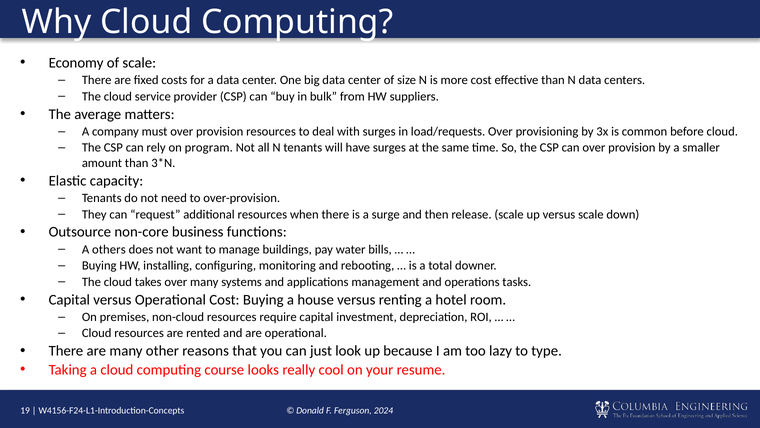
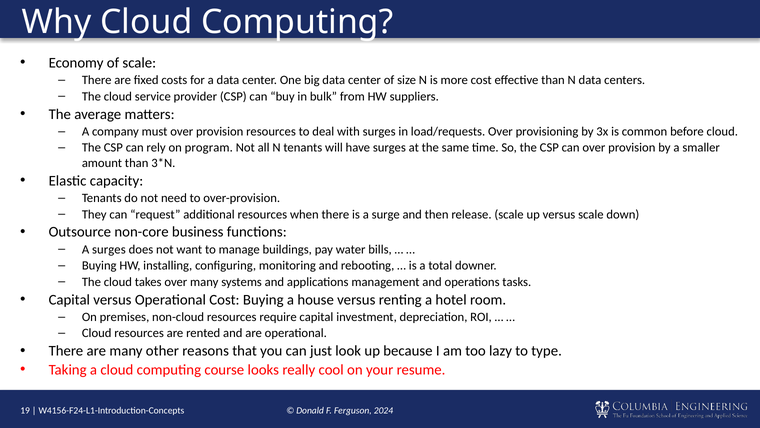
A others: others -> surges (109, 249)
